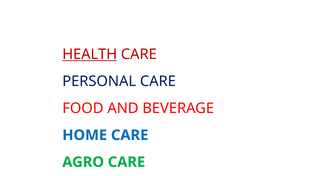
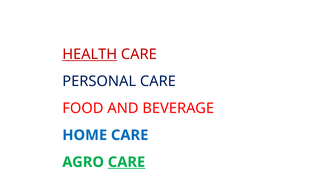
CARE underline: none -> present (126, 162)
